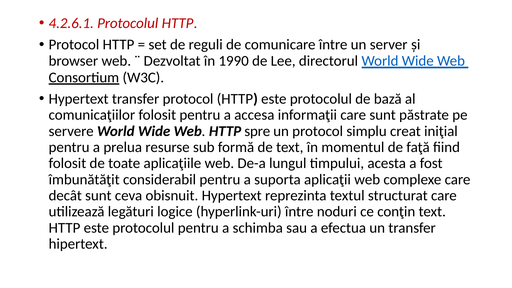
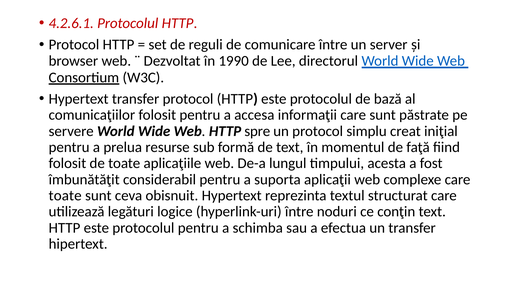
decât: decât -> toate (65, 196)
